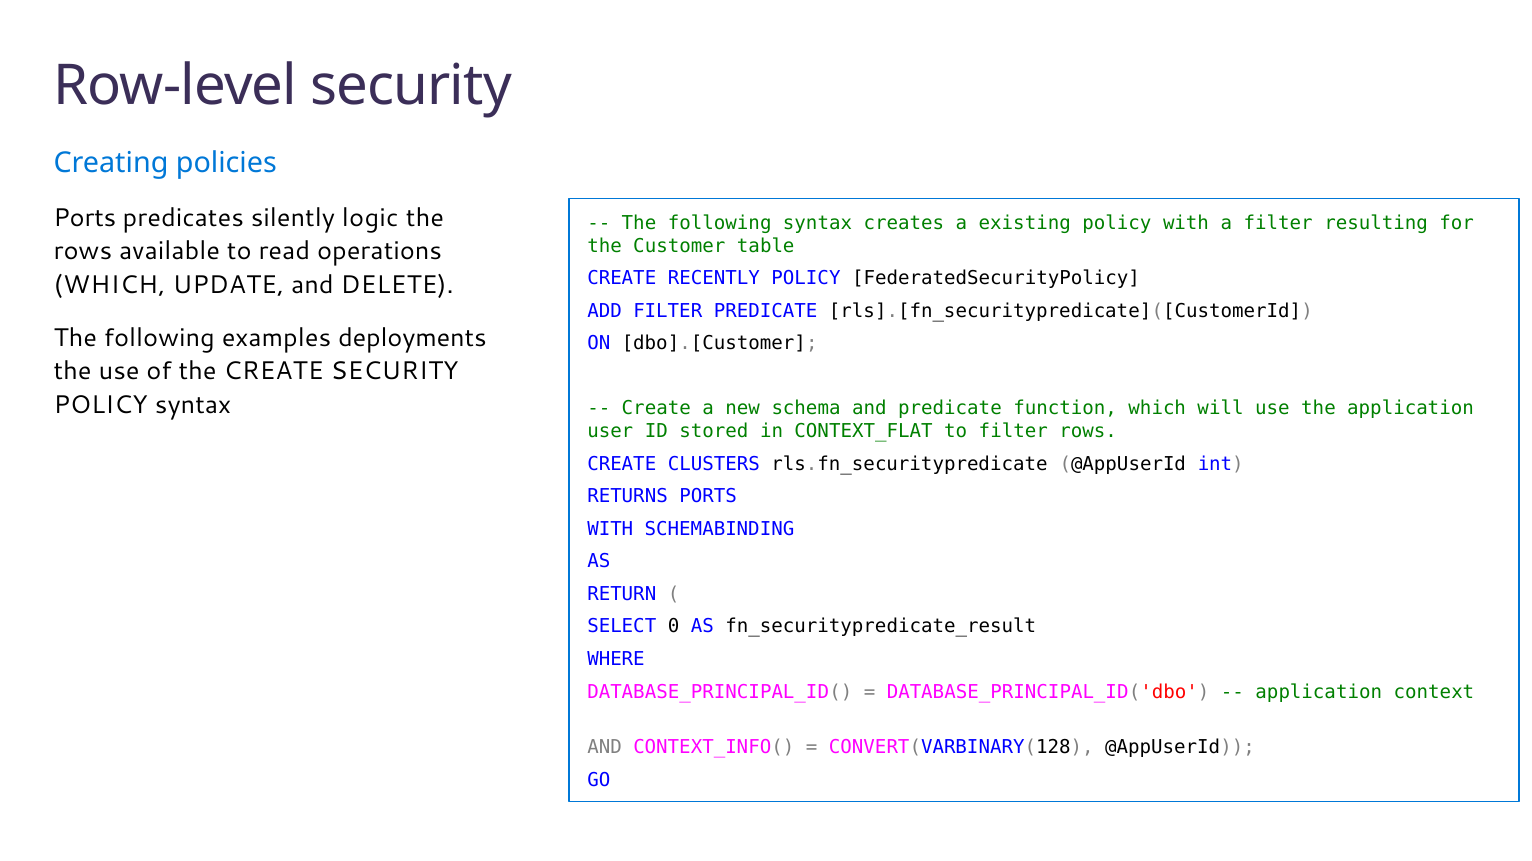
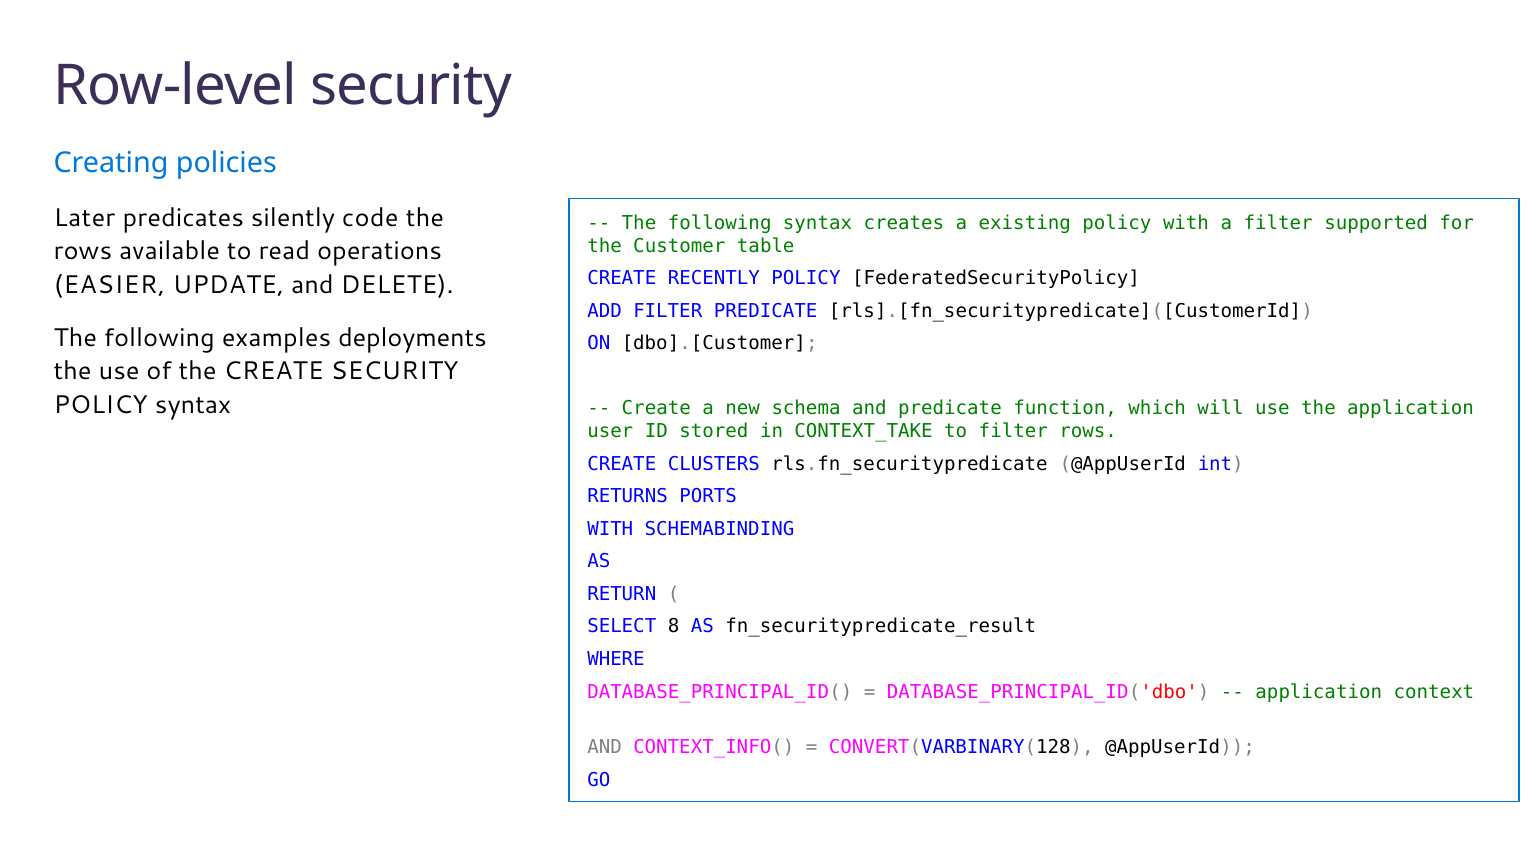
Ports: Ports -> Later (85, 218)
logic: logic -> code (370, 218)
resulting: resulting -> supported (1376, 223)
WHICH: WHICH -> EASIER (110, 285)
CONTEXT_FLAT: CONTEXT_FLAT -> CONTEXT_TAKE (864, 432)
0: 0 -> 8 (674, 627)
